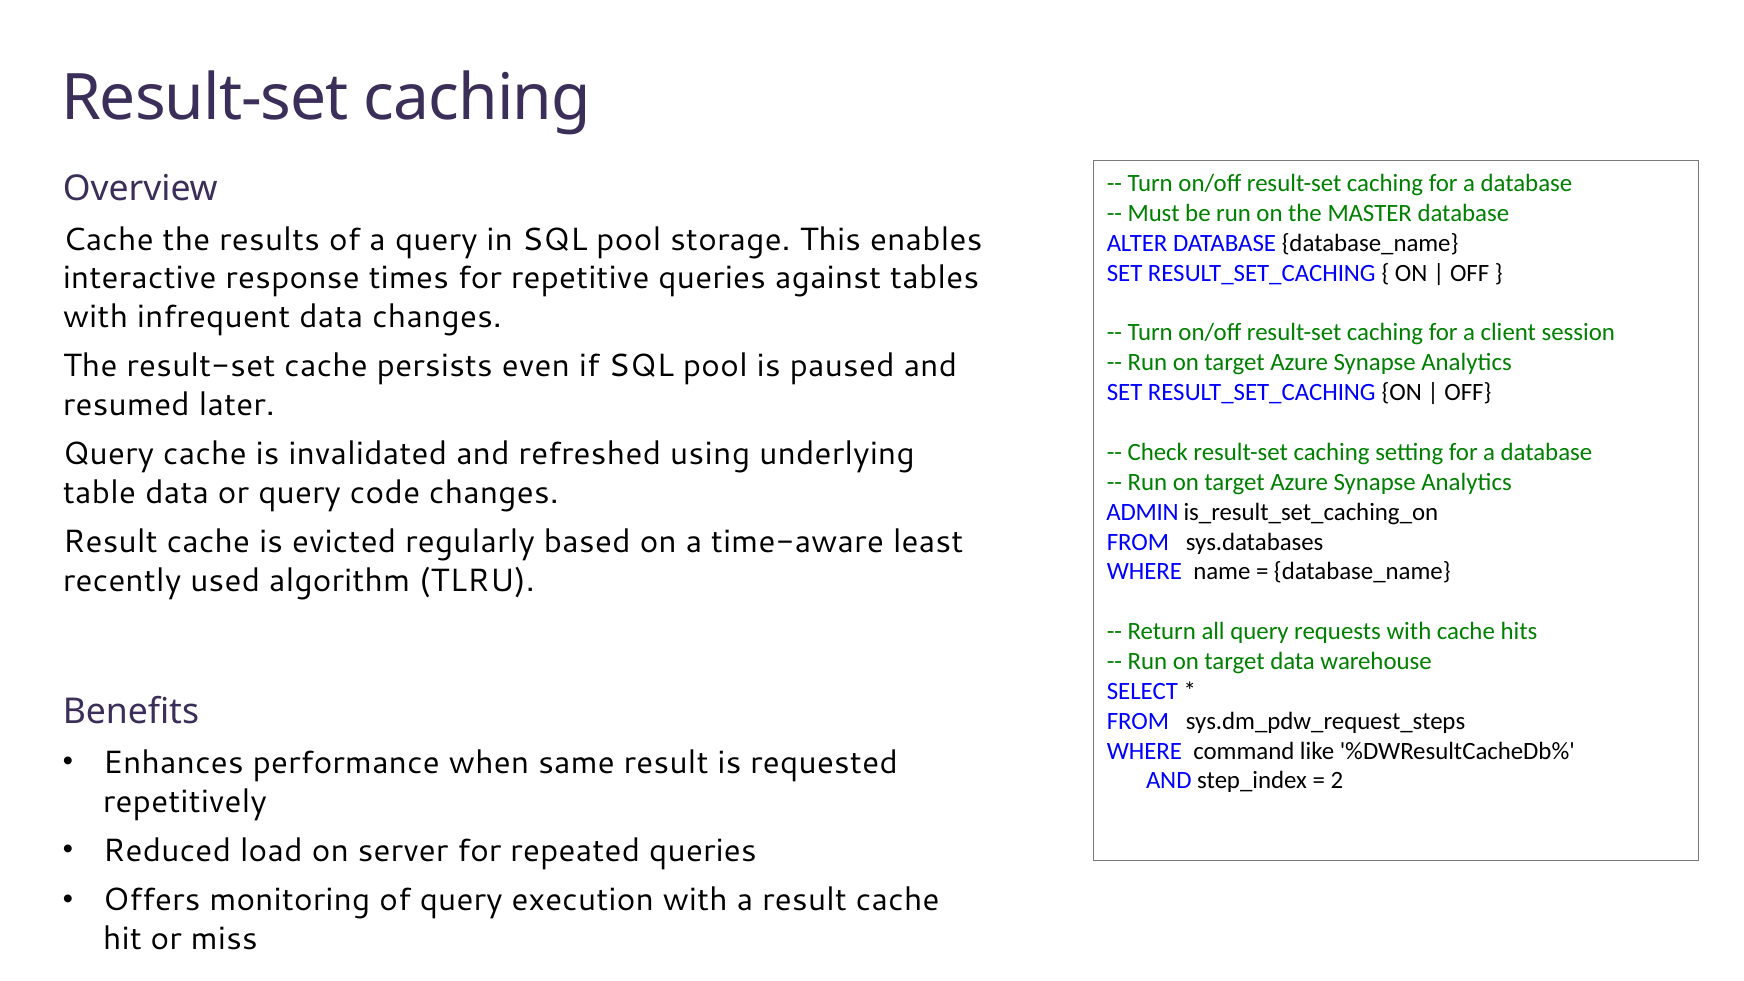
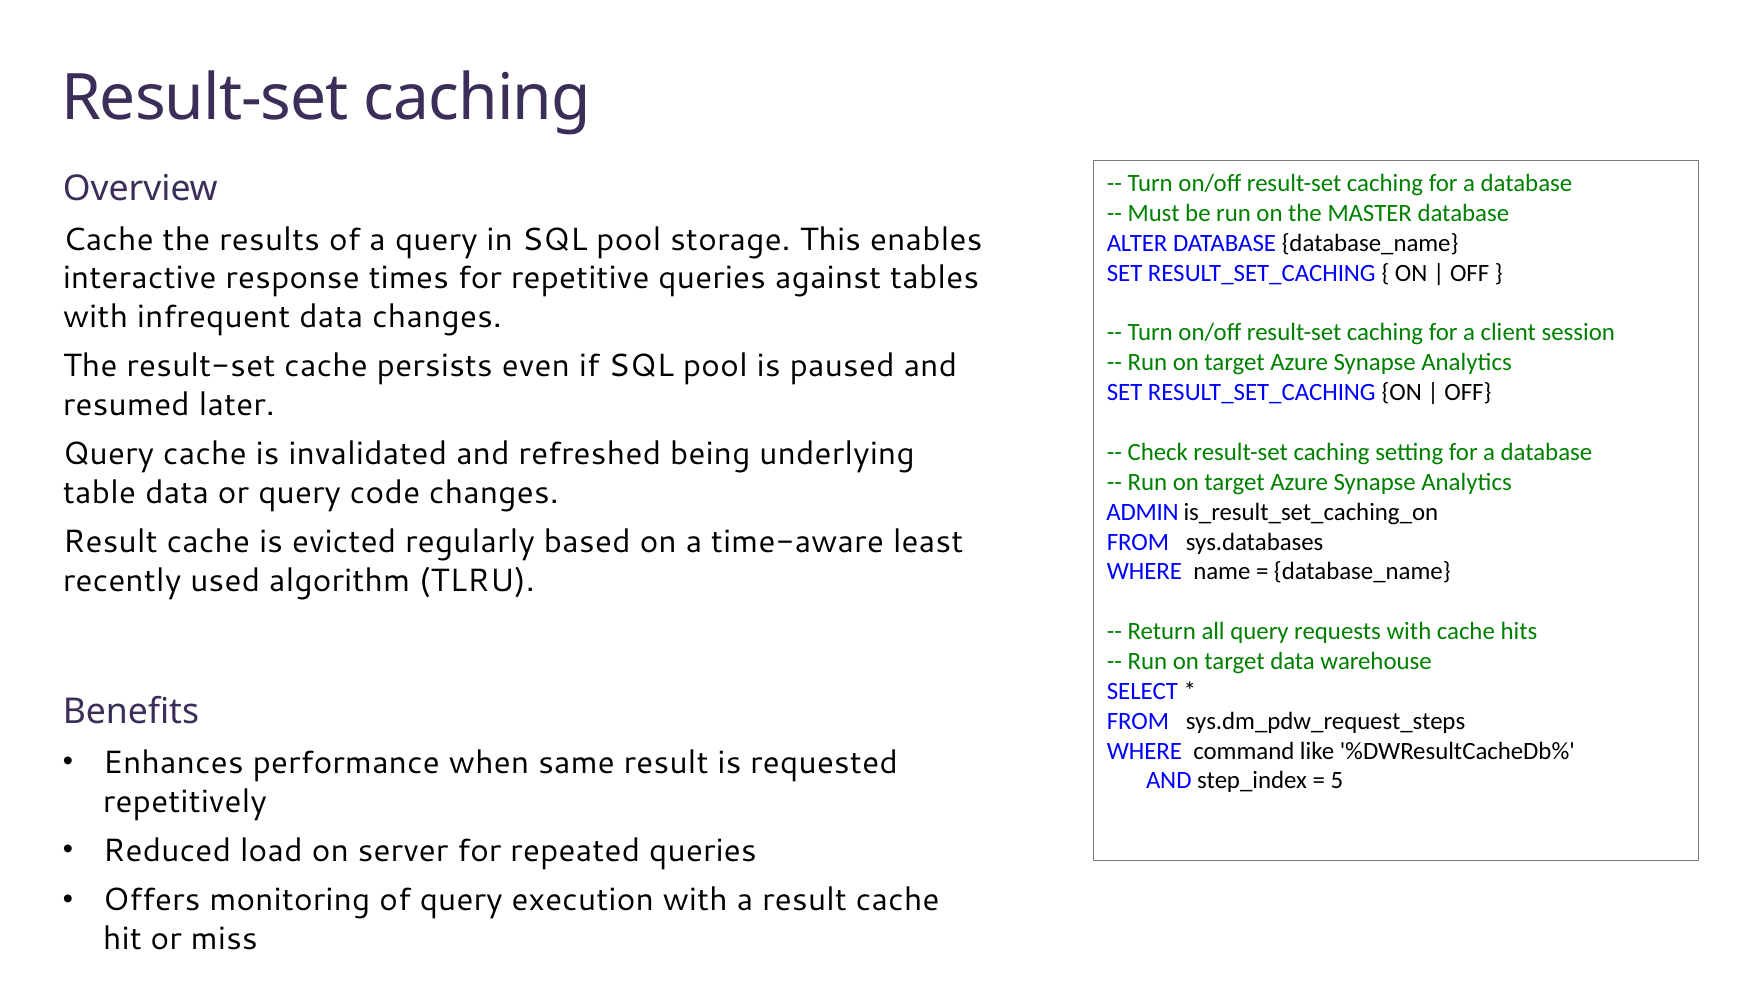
using: using -> being (710, 454)
2: 2 -> 5 (1337, 781)
